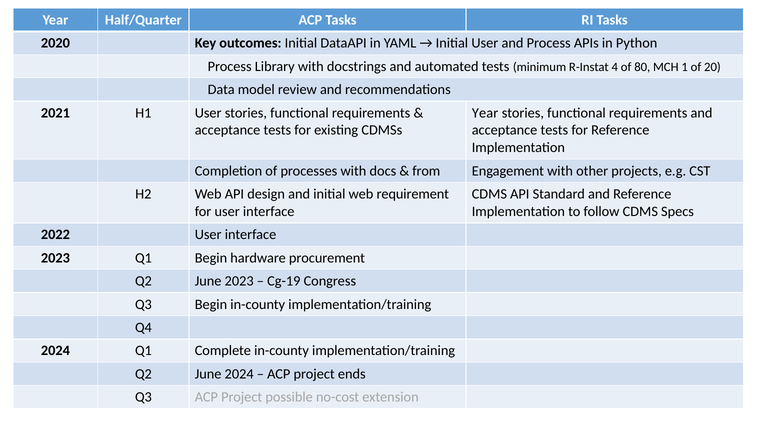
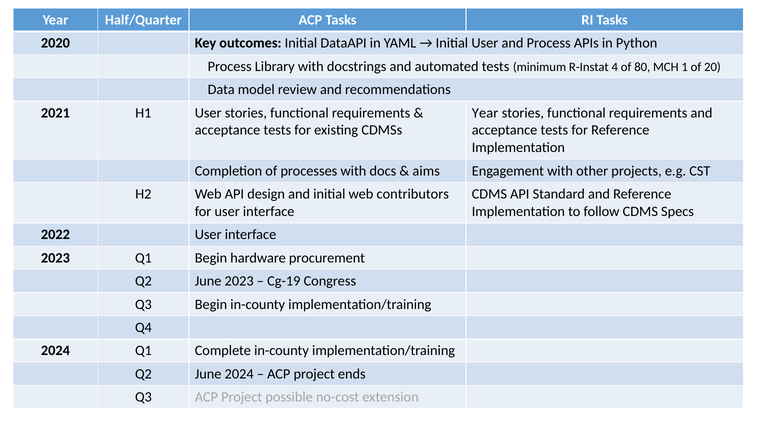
from: from -> aims (426, 171)
requirement: requirement -> contributors (413, 194)
